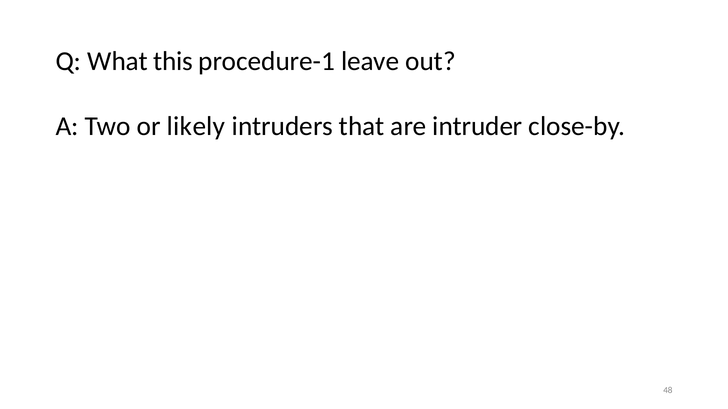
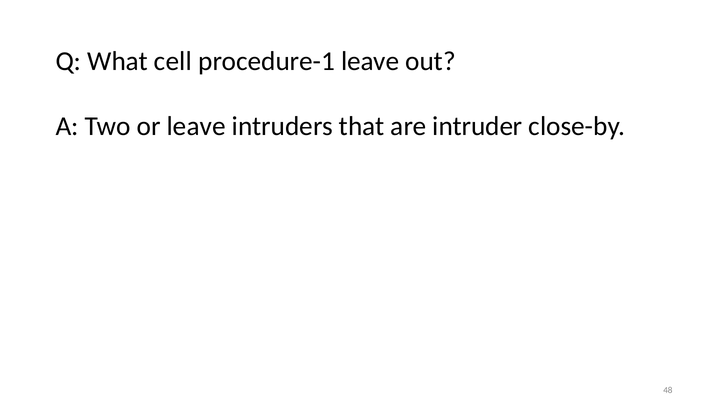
this: this -> cell (173, 61)
or likely: likely -> leave (196, 126)
